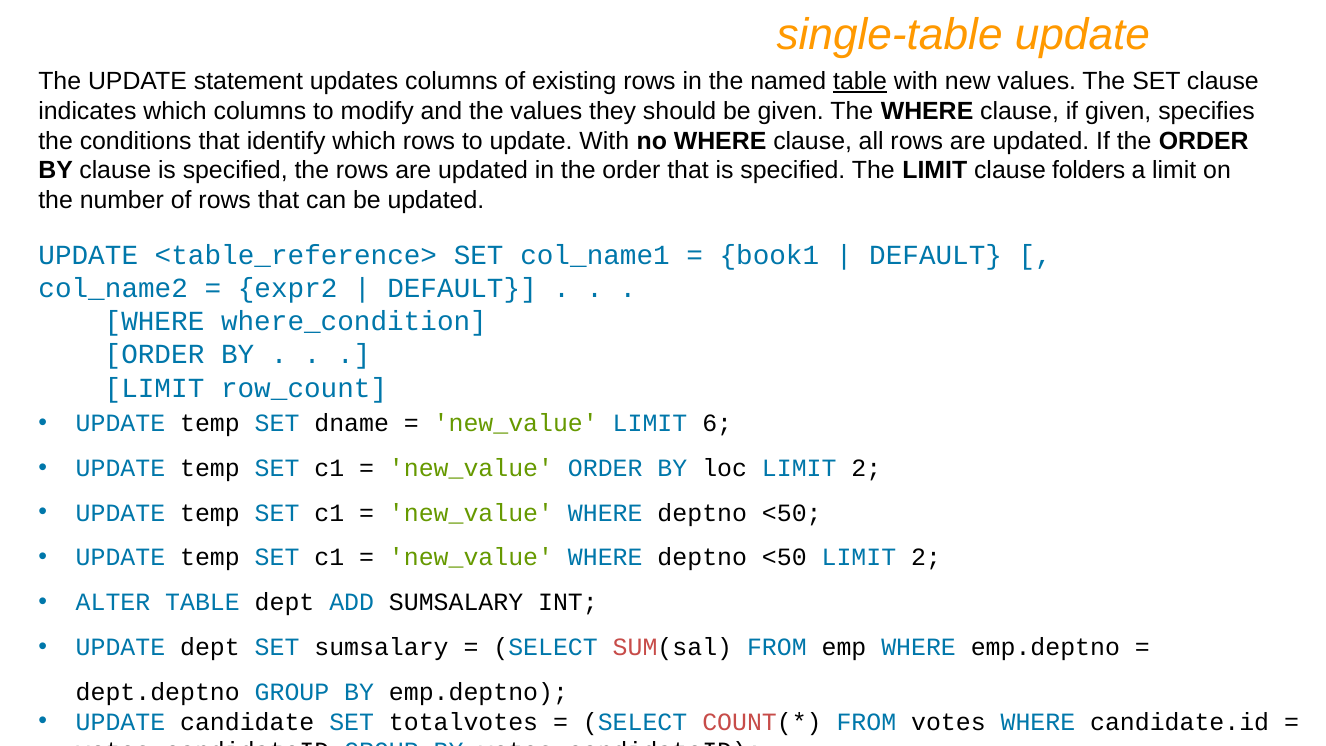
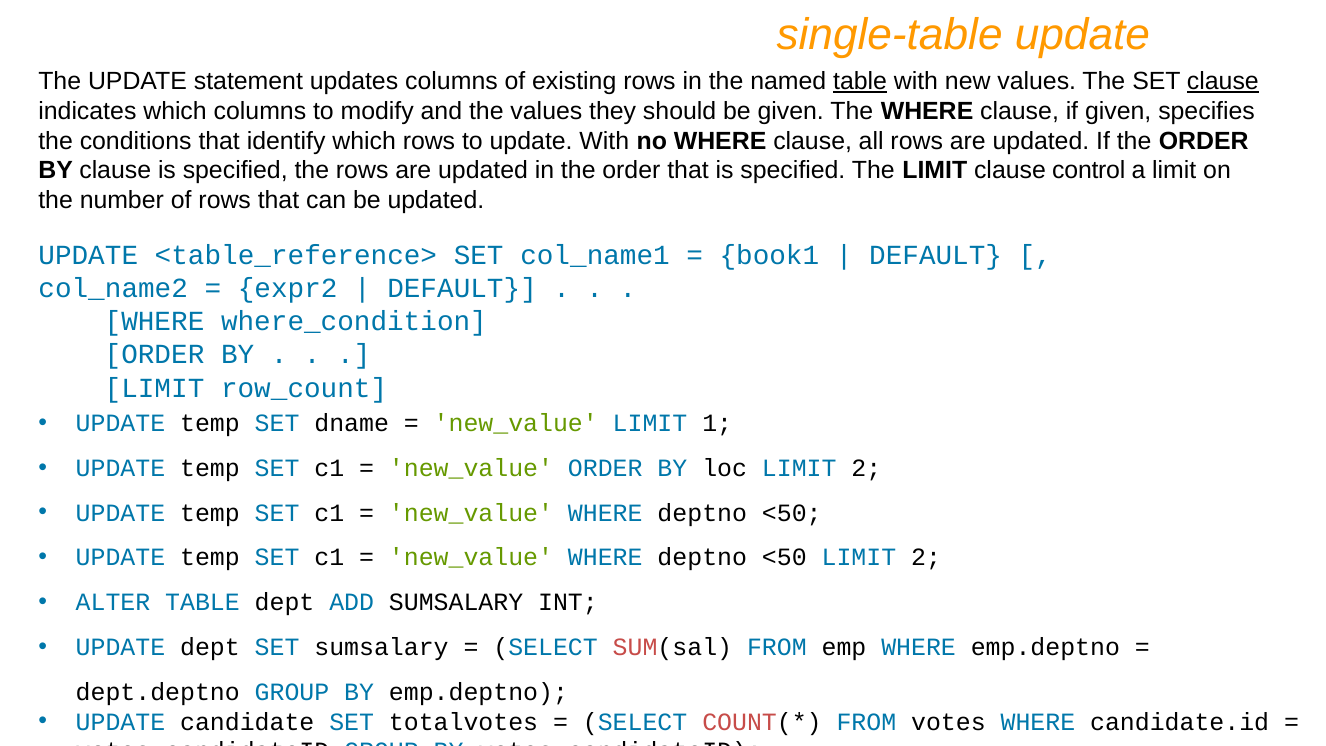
clause underline: none -> present (1223, 81)
folders: folders -> control (1089, 171)
6: 6 -> 1 (717, 423)
